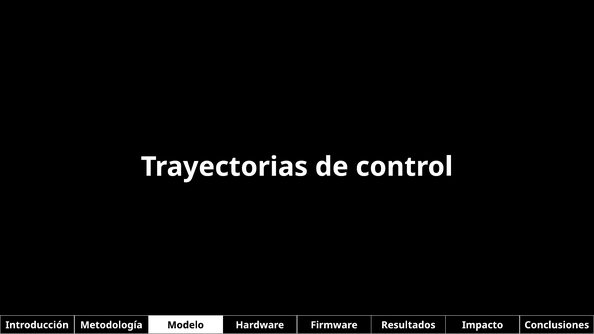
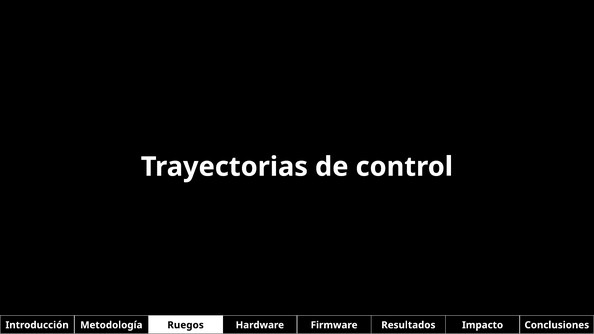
Modelo: Modelo -> Ruegos (186, 325)
